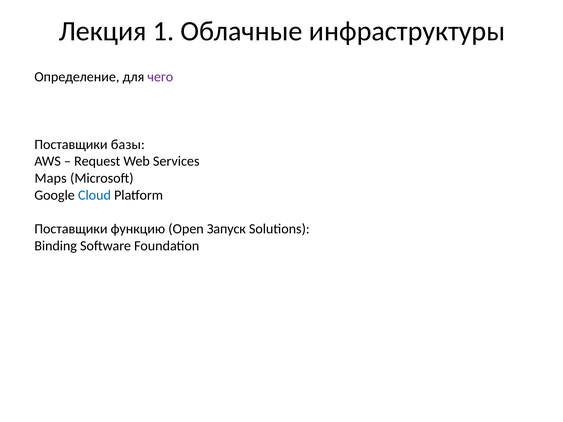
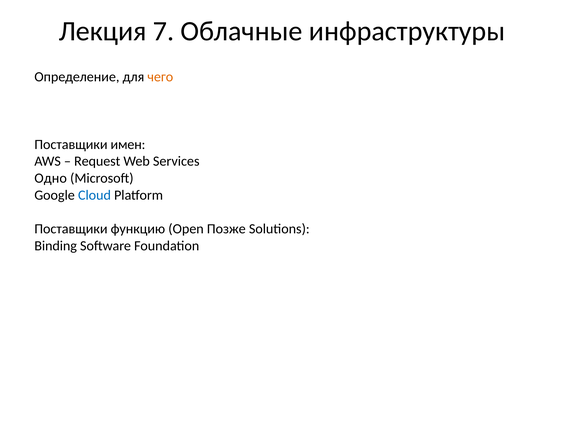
1: 1 -> 7 (164, 31)
чего colour: purple -> orange (160, 77)
базы: базы -> имен (128, 145)
Maps: Maps -> Одно (51, 178)
Запуск: Запуск -> Позже (226, 229)
